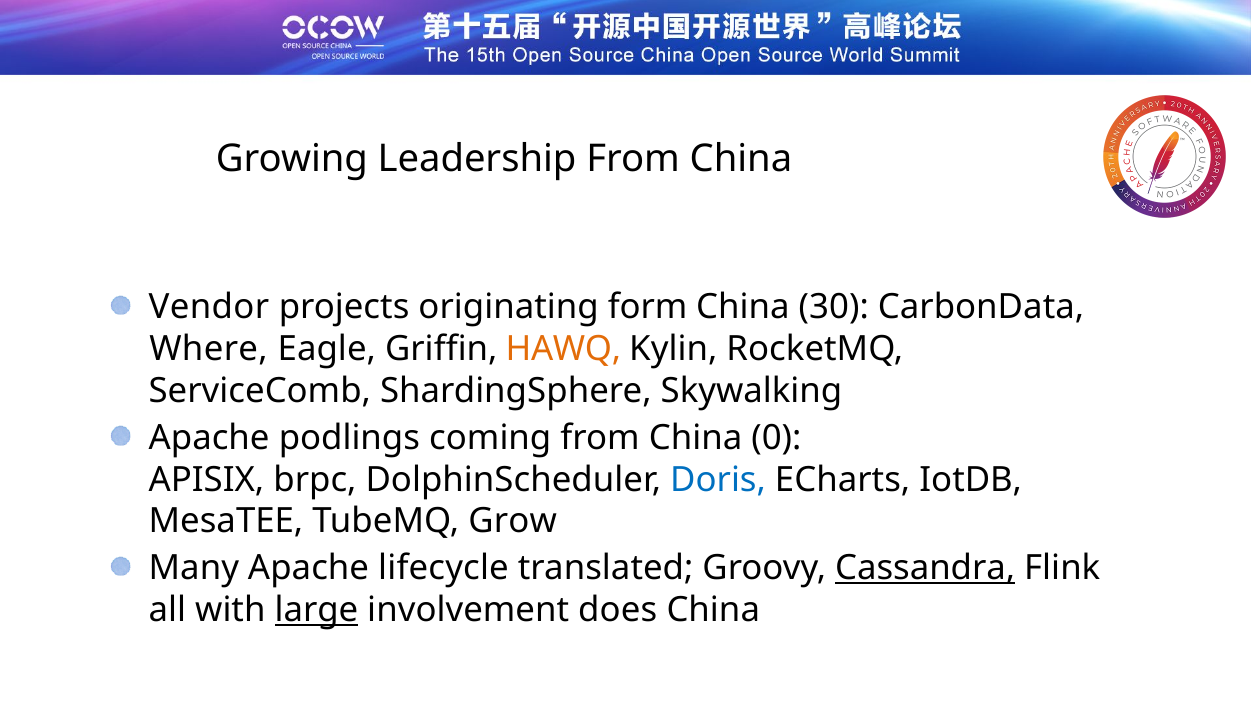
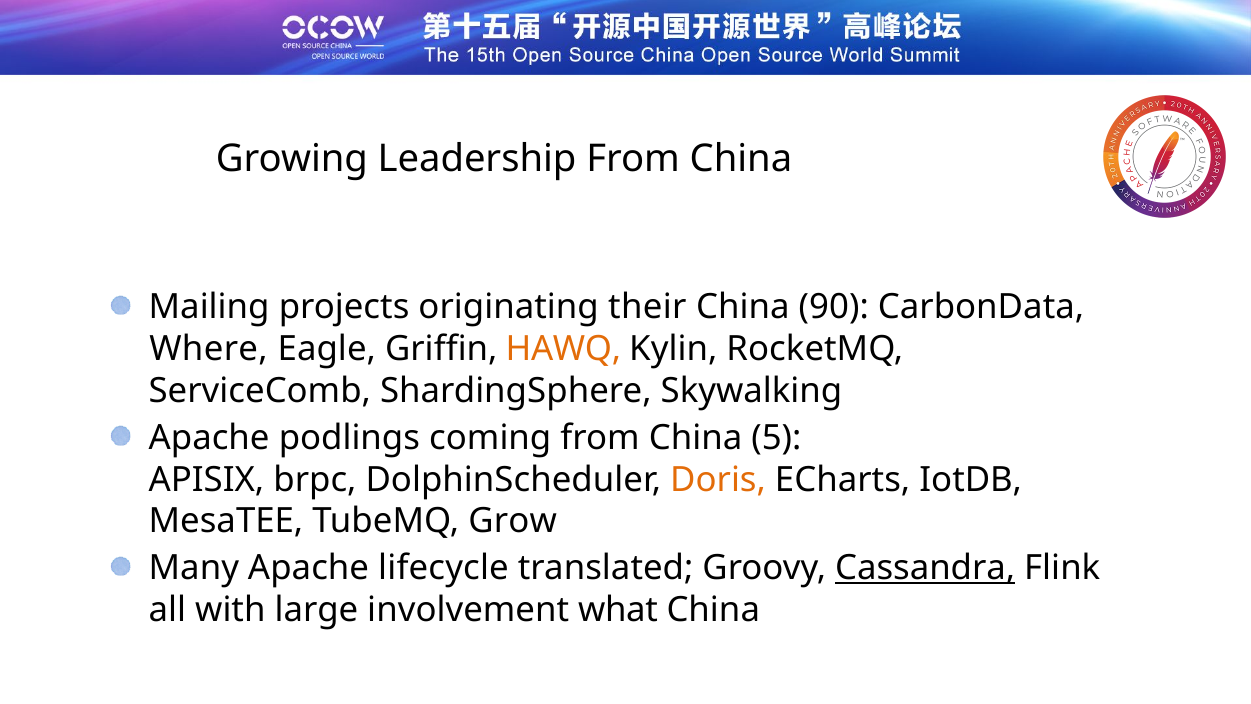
Vendor: Vendor -> Mailing (209, 307)
form: form -> their (647, 307)
30: 30 -> 90 (834, 307)
0: 0 -> 5 (776, 438)
Doris colour: blue -> orange (718, 479)
large underline: present -> none (316, 610)
does: does -> what (618, 610)
